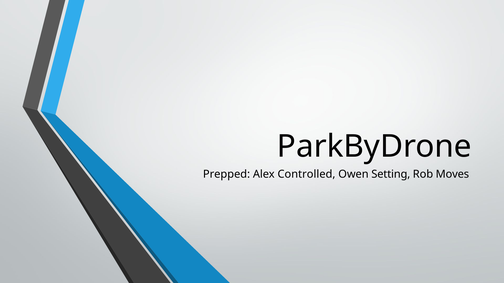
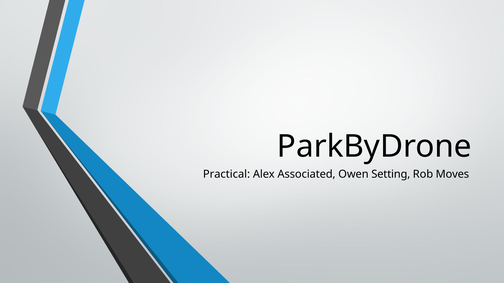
Prepped: Prepped -> Practical (227, 174)
Controlled: Controlled -> Associated (307, 174)
